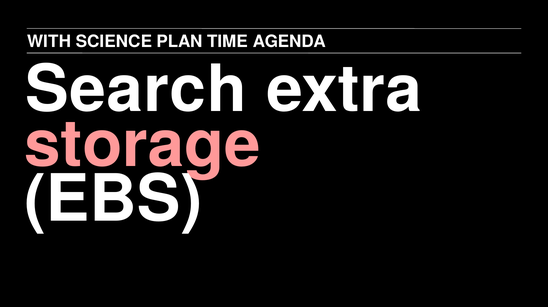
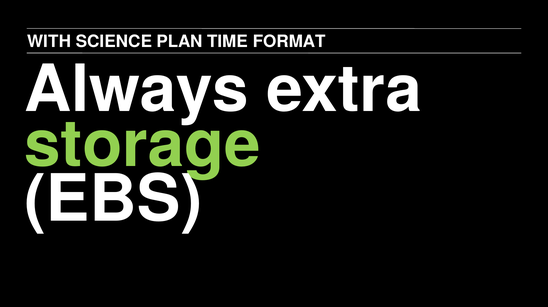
AGENDA: AGENDA -> FORMAT (289, 41)
Search: Search -> Always (136, 90)
storage colour: pink -> light green (142, 145)
